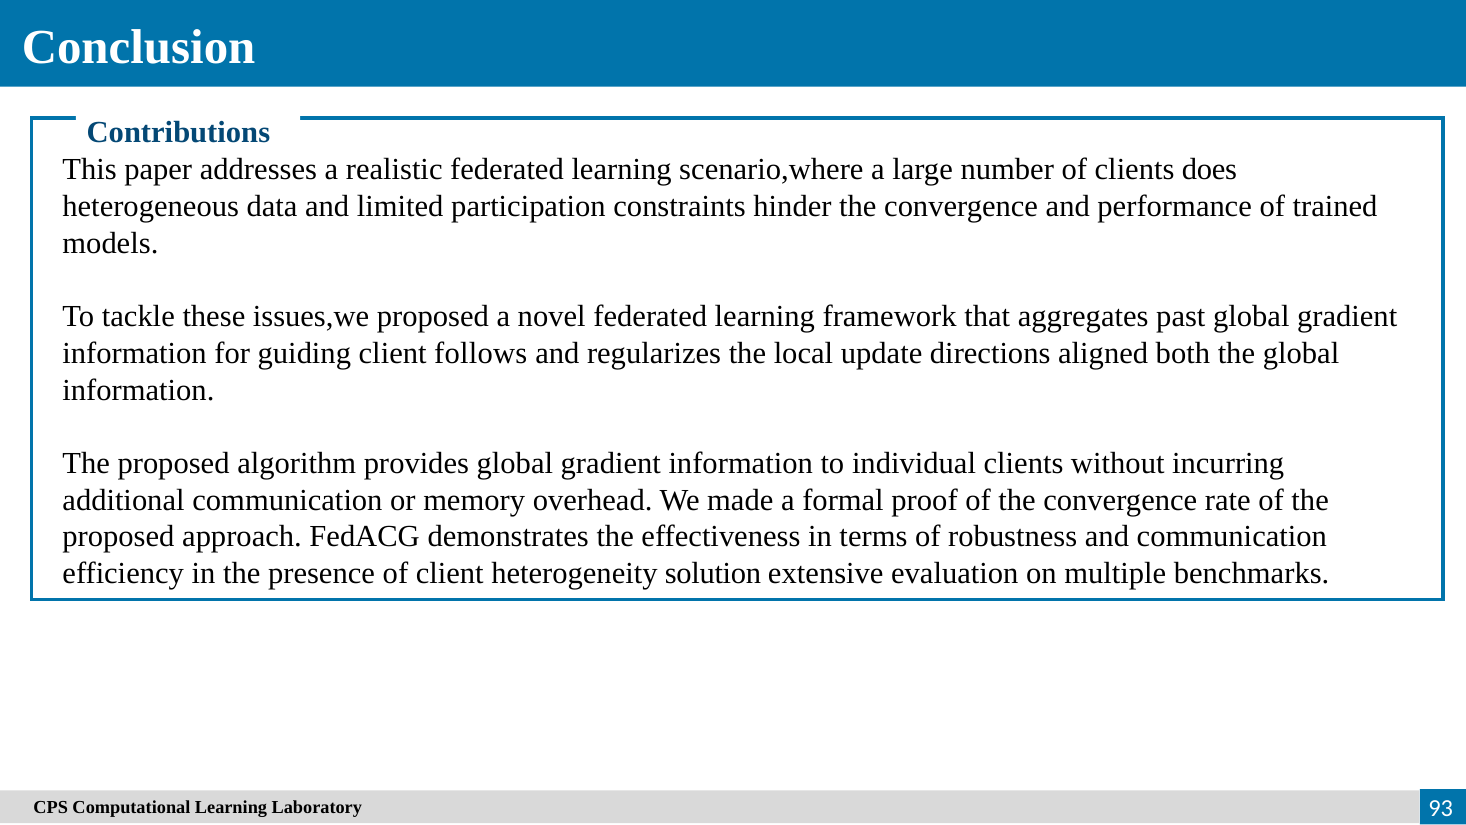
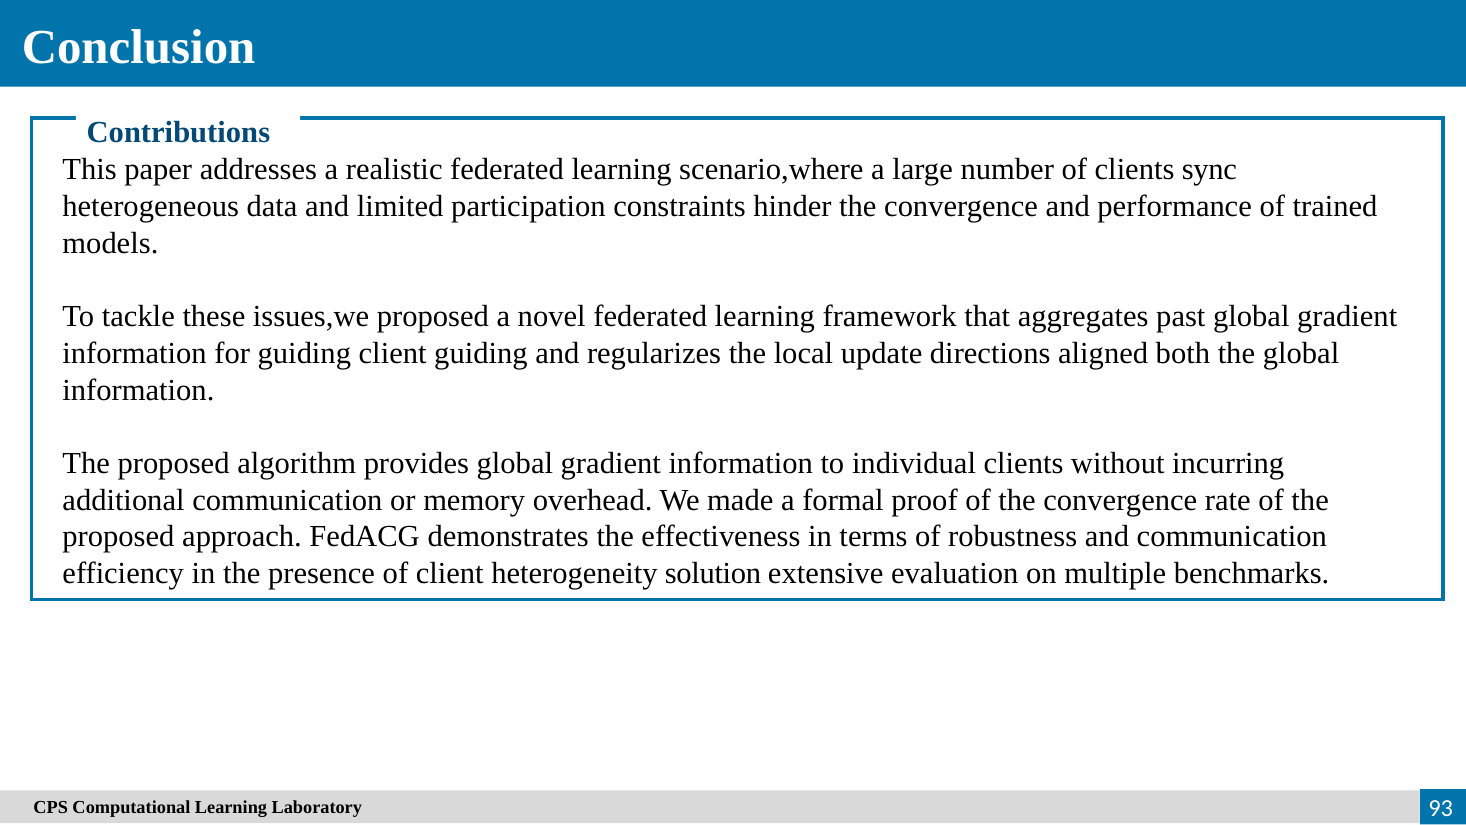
does: does -> sync (1209, 170)
client follows: follows -> guiding (481, 353)
